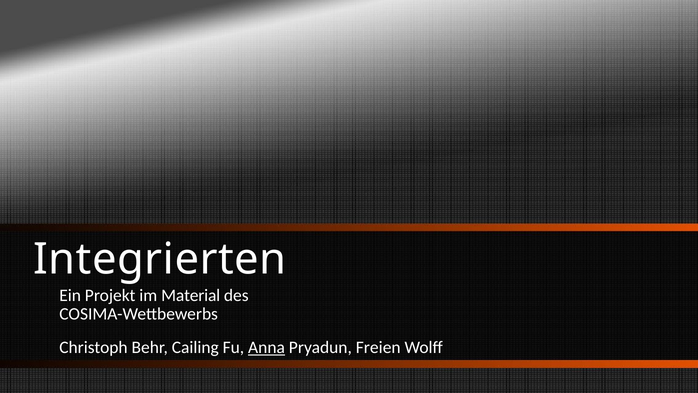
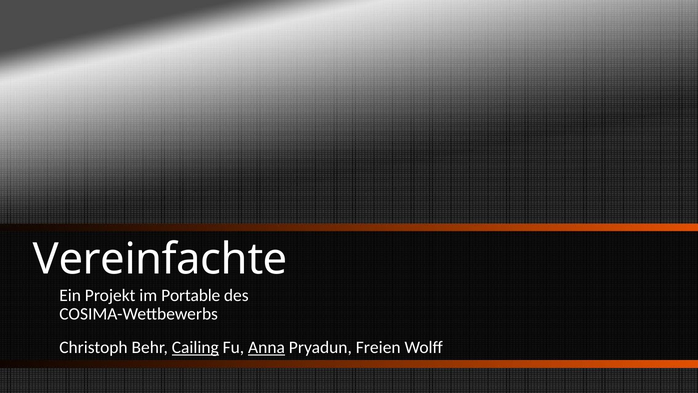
Integrierten: Integrierten -> Vereinfachte (160, 259)
Material: Material -> Portable (191, 295)
Cailing underline: none -> present (195, 347)
